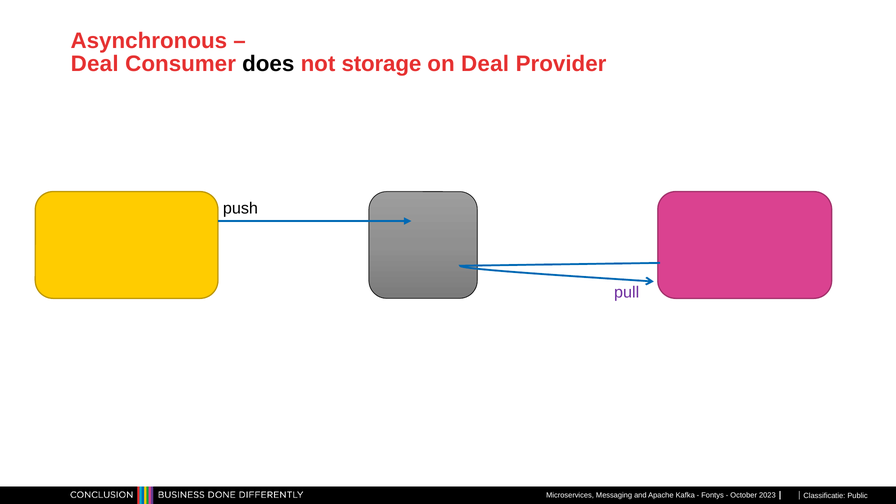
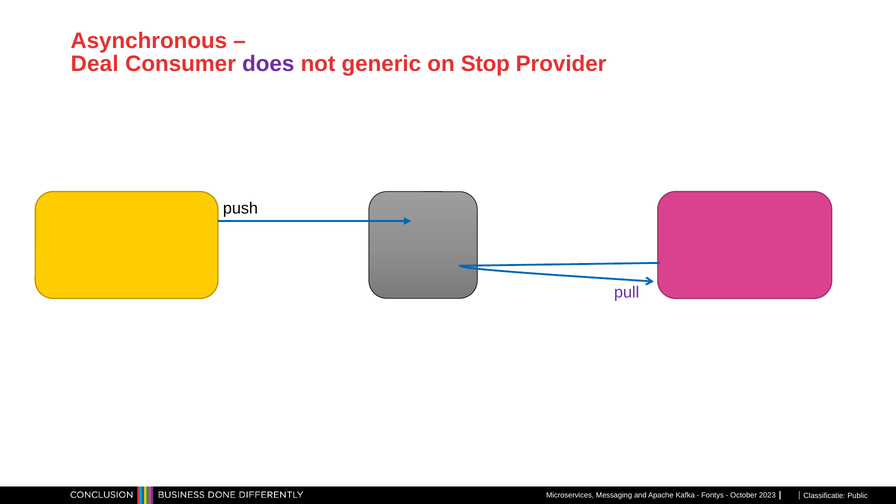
does colour: black -> purple (268, 64)
storage: storage -> generic (381, 64)
on Deal: Deal -> Stop (485, 64)
